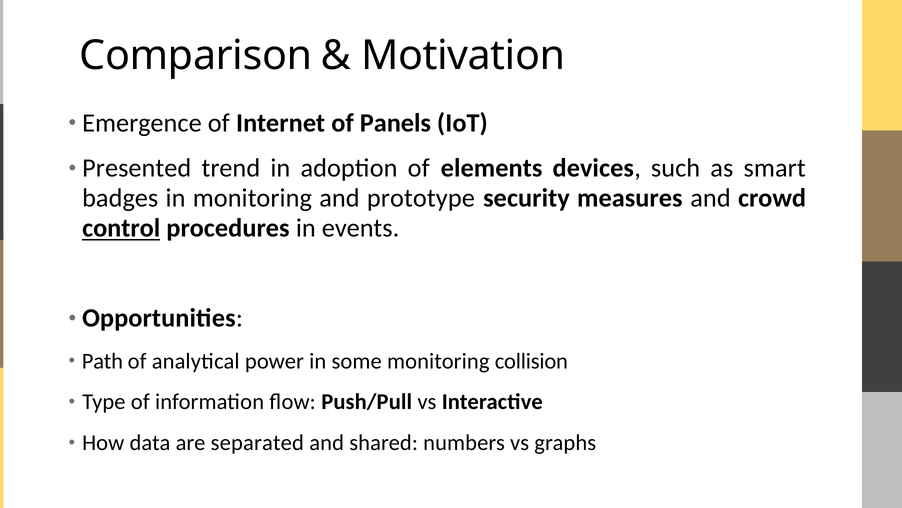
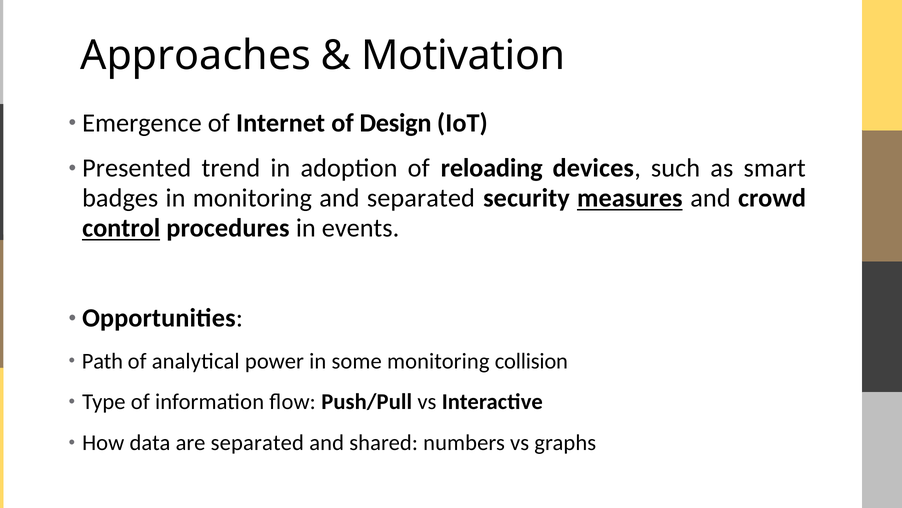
Comparison: Comparison -> Approaches (196, 56)
Panels: Panels -> Design (396, 123)
elements: elements -> reloading (492, 168)
and prototype: prototype -> separated (421, 198)
measures underline: none -> present (630, 198)
